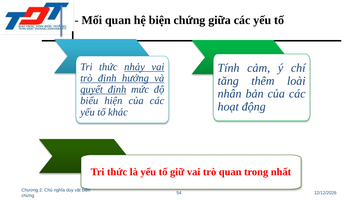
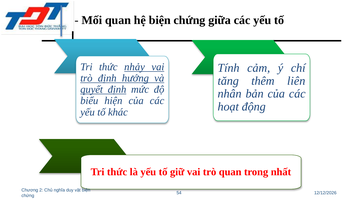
loài: loài -> liên (296, 81)
